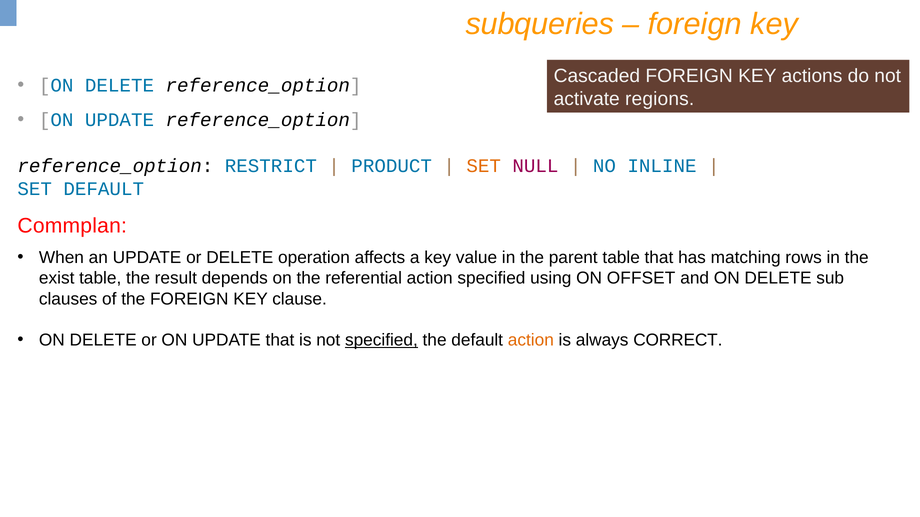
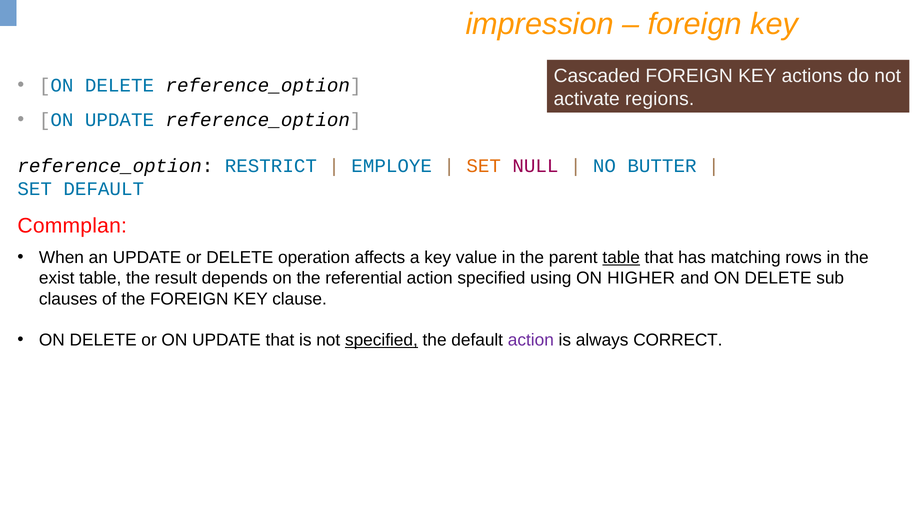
subqueries: subqueries -> impression (540, 24)
PRODUCT: PRODUCT -> EMPLOYE (392, 166)
INLINE: INLINE -> BUTTER (662, 166)
table underline: none -> present (621, 258)
OFFSET: OFFSET -> HIGHER (641, 278)
action colour: orange -> purple (531, 340)
